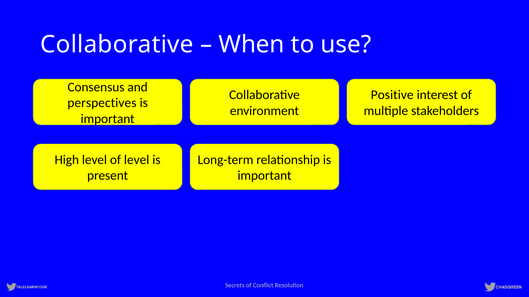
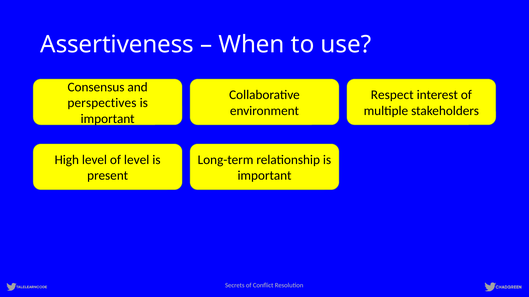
Collaborative: Collaborative -> Assertiveness (117, 44)
Positive: Positive -> Respect (392, 95)
